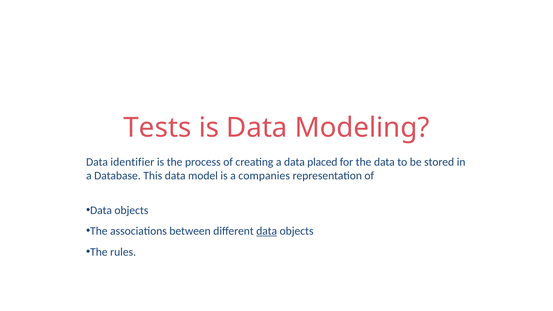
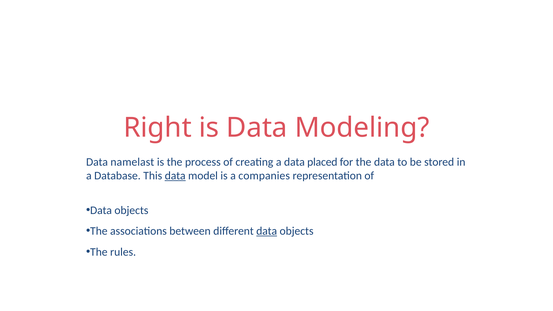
Tests: Tests -> Right (158, 128)
identifier: identifier -> namelast (132, 162)
data underline: none -> present (175, 176)
